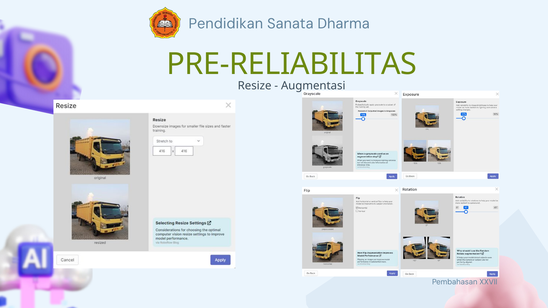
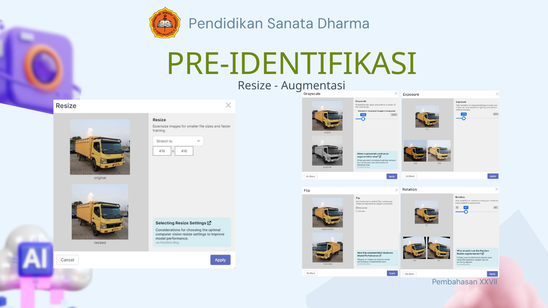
PRE-RELIABILITAS: PRE-RELIABILITAS -> PRE-IDENTIFIKASI (292, 64)
